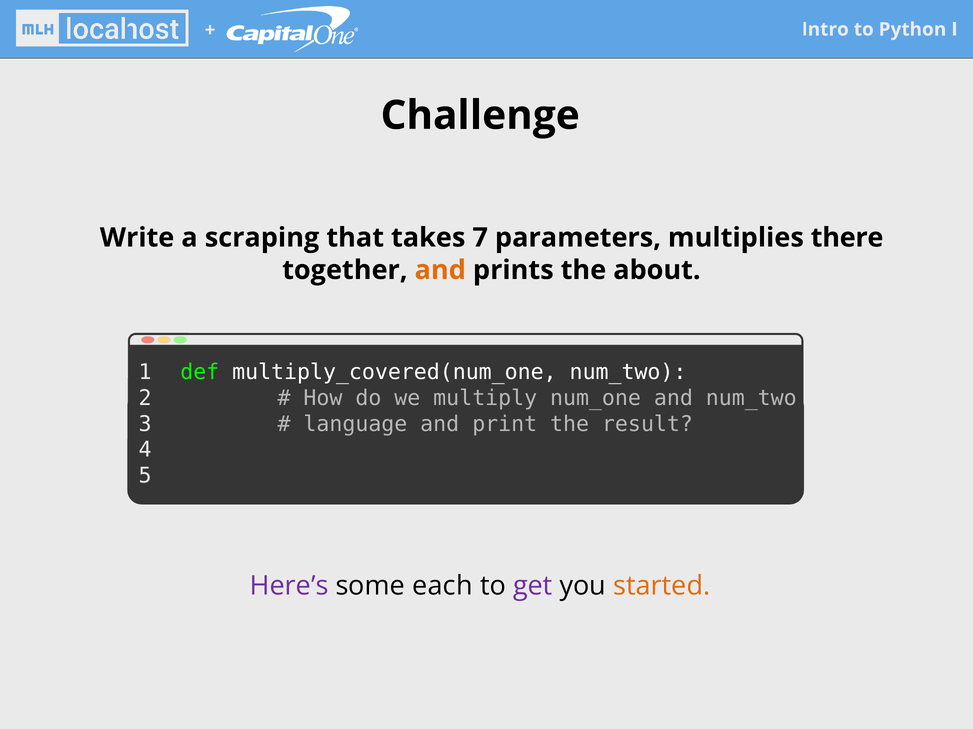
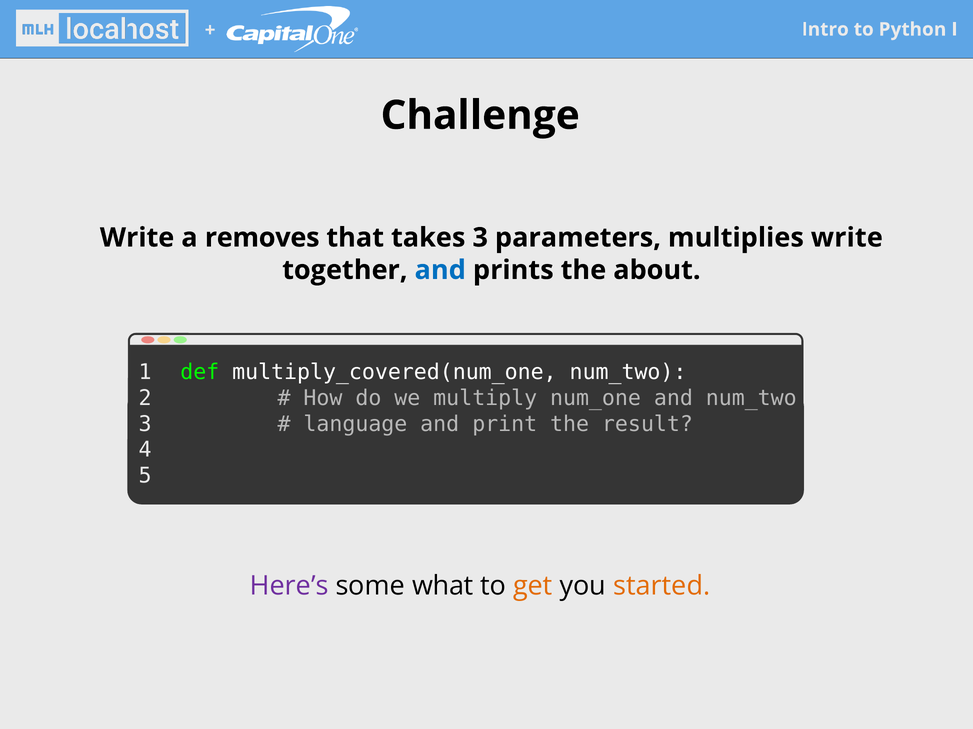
scraping: scraping -> removes (262, 238)
takes 7: 7 -> 3 (480, 238)
multiplies there: there -> write (847, 238)
and colour: orange -> blue (440, 270)
each: each -> what (443, 587)
get colour: purple -> orange (533, 587)
